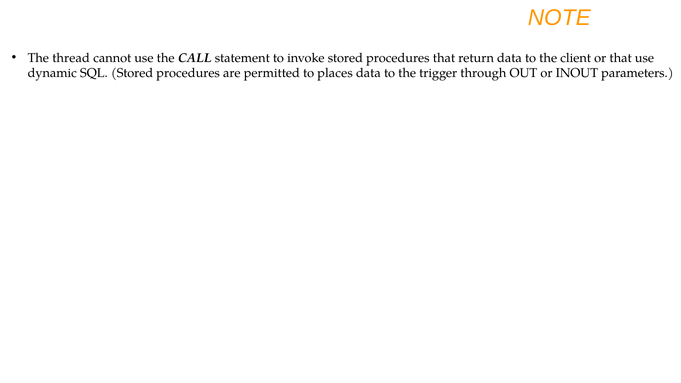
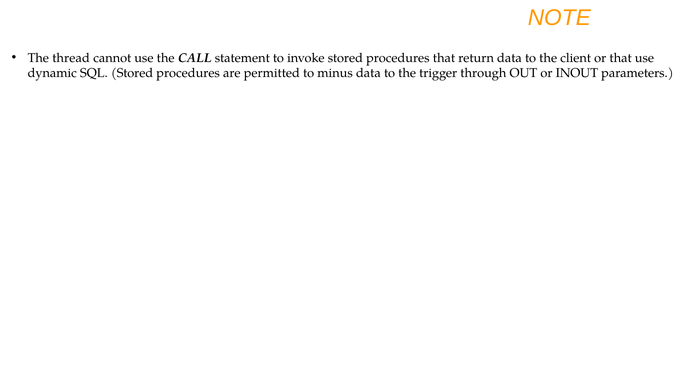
places: places -> minus (335, 73)
